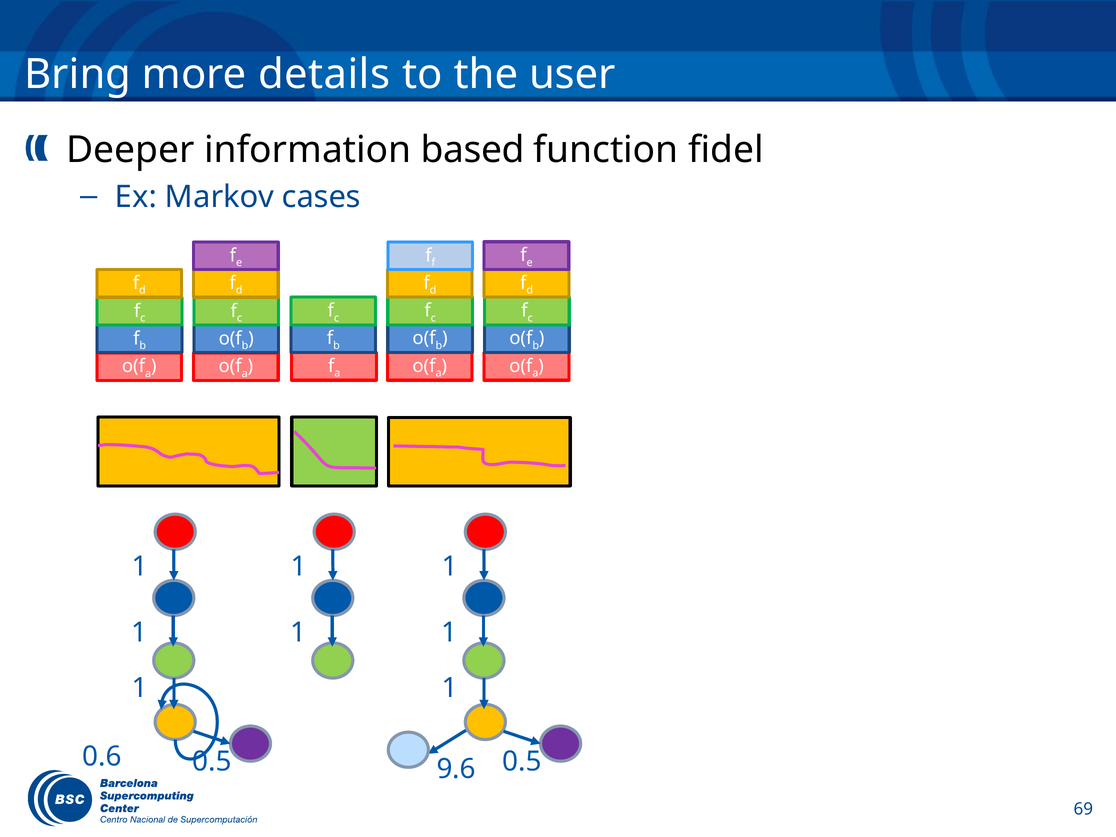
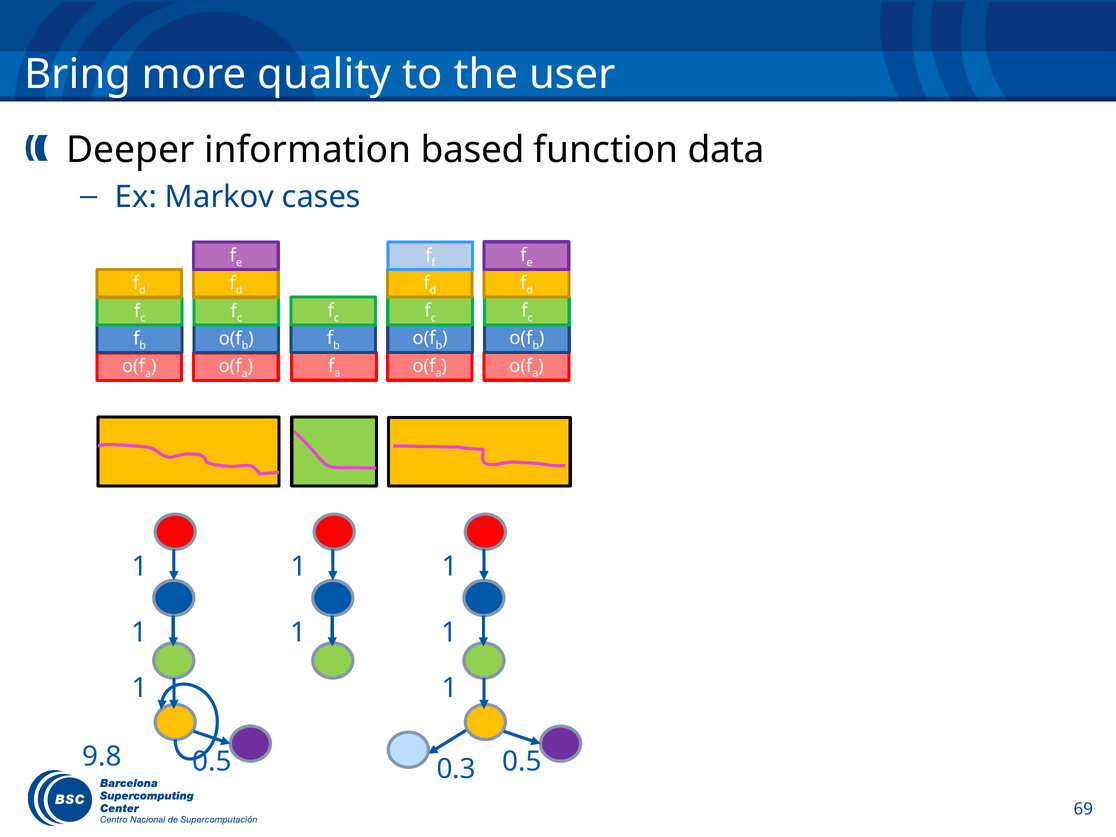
details: details -> quality (324, 74)
fidel: fidel -> data (726, 150)
0.6: 0.6 -> 9.8 (102, 756)
9.6: 9.6 -> 0.3 (456, 769)
